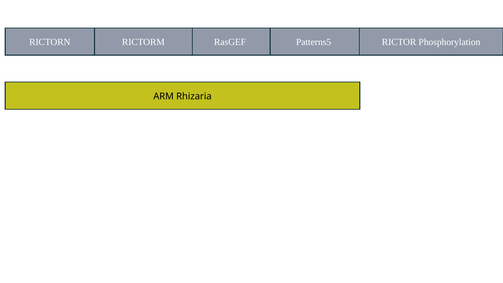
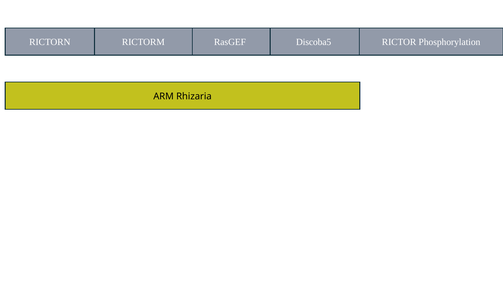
Patterns5: Patterns5 -> Discoba5 (314, 42)
